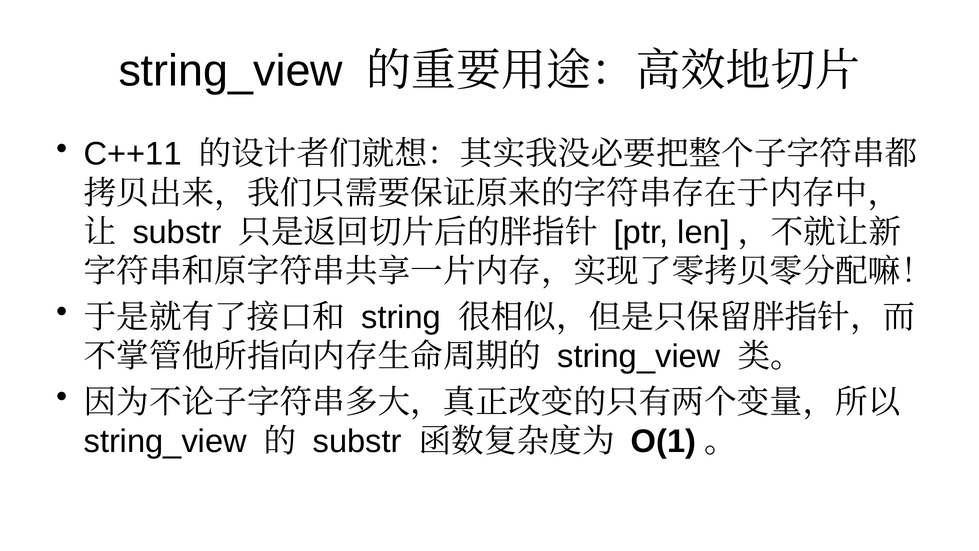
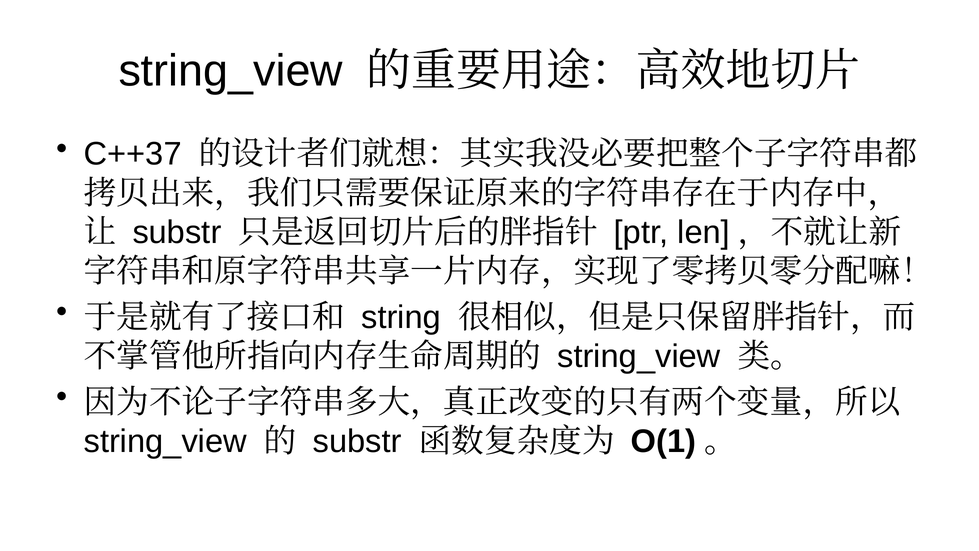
C++11: C++11 -> C++37 (133, 154)
